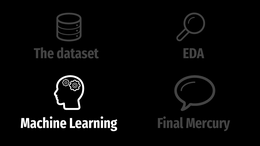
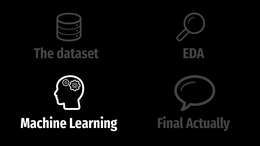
Mercury: Mercury -> Actually (208, 124)
